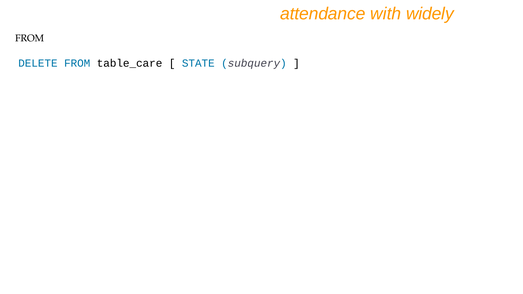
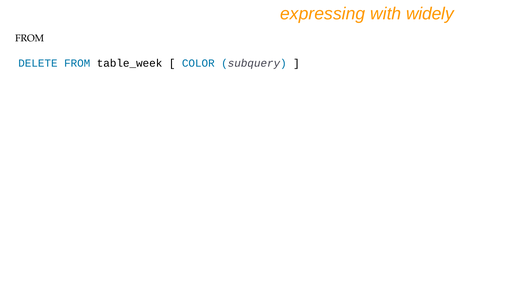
attendance: attendance -> expressing (323, 14)
table_care: table_care -> table_week (130, 63)
STATE: STATE -> COLOR (198, 63)
